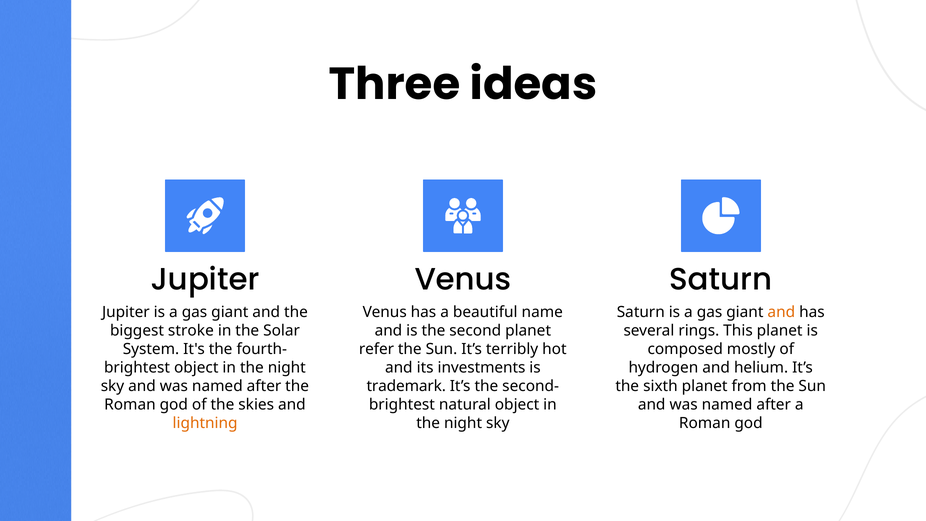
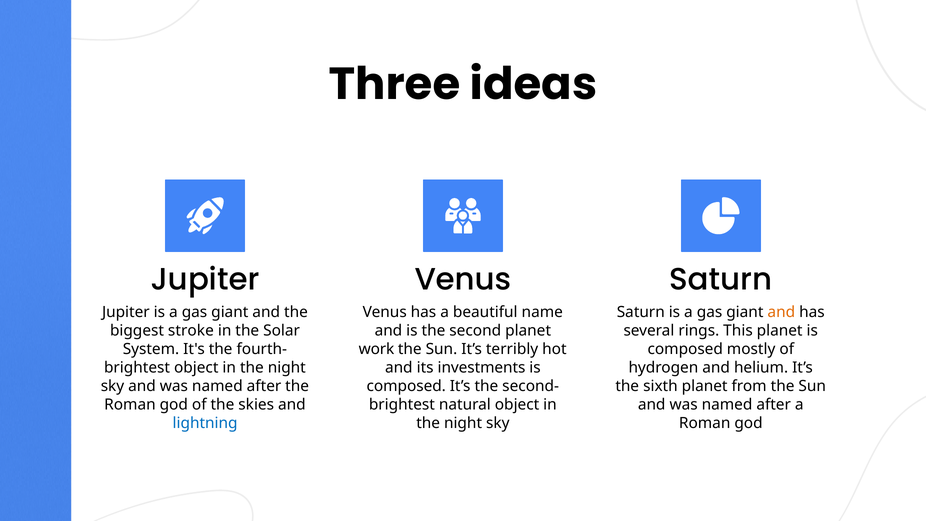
refer: refer -> work (376, 349)
trademark: trademark -> composed (406, 386)
lightning colour: orange -> blue (205, 423)
